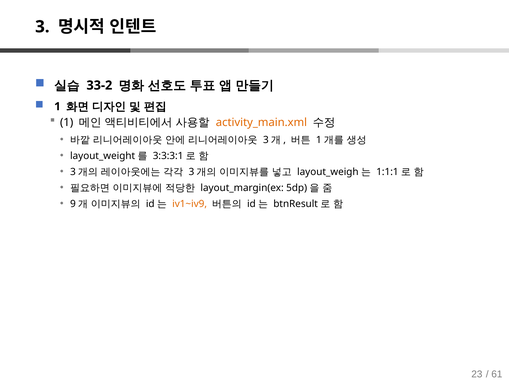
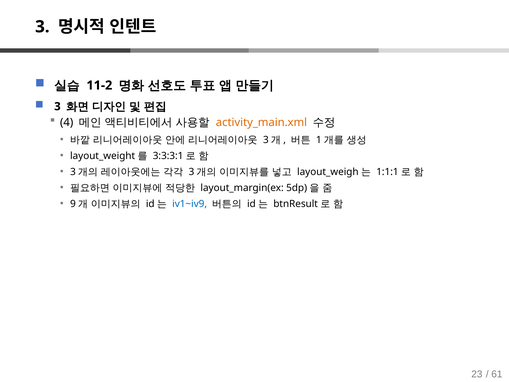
33-2: 33-2 -> 11-2 (99, 85)
1: 1 -> 3 (57, 106)
1: 1 -> 4 (67, 122)
iv1~iv9 colour: orange -> blue (190, 204)
